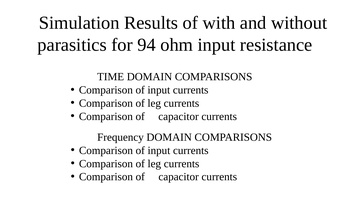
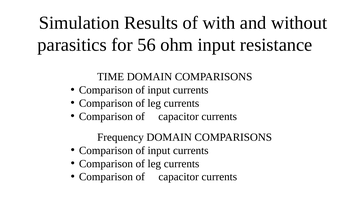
94: 94 -> 56 (147, 45)
